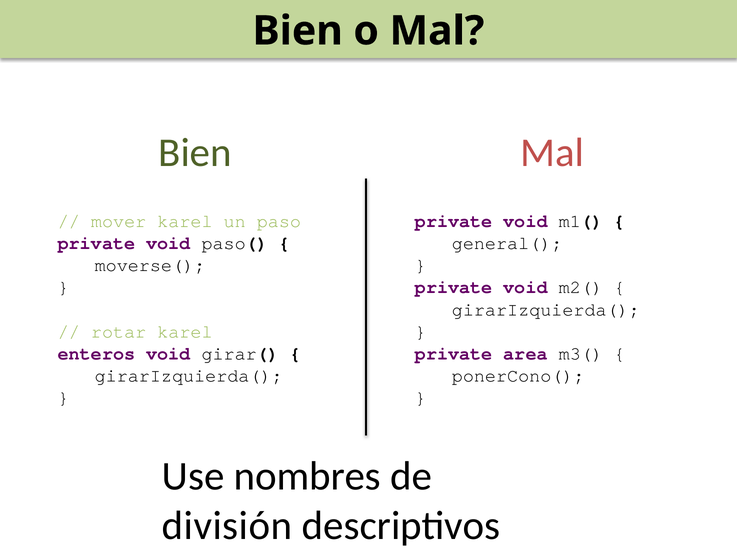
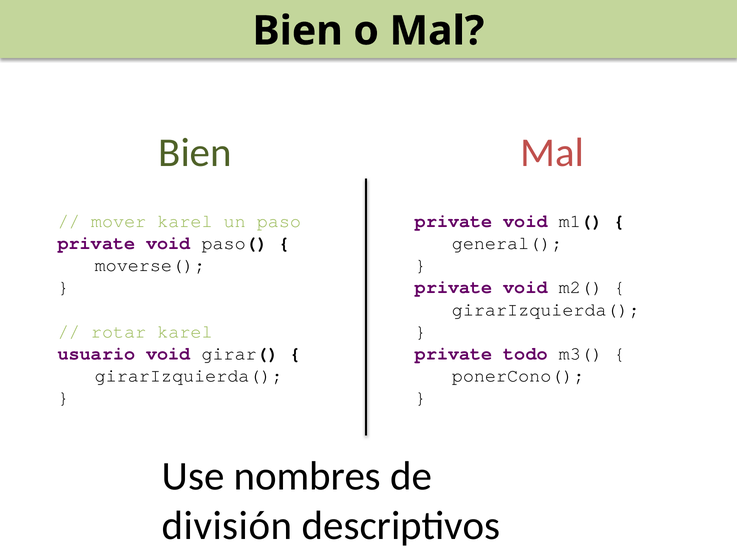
enteros: enteros -> usuario (96, 354)
area: area -> todo (526, 354)
